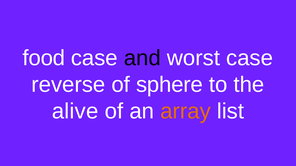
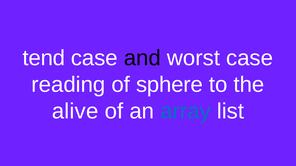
food: food -> tend (44, 58)
reverse: reverse -> reading (68, 85)
array colour: orange -> blue (185, 111)
